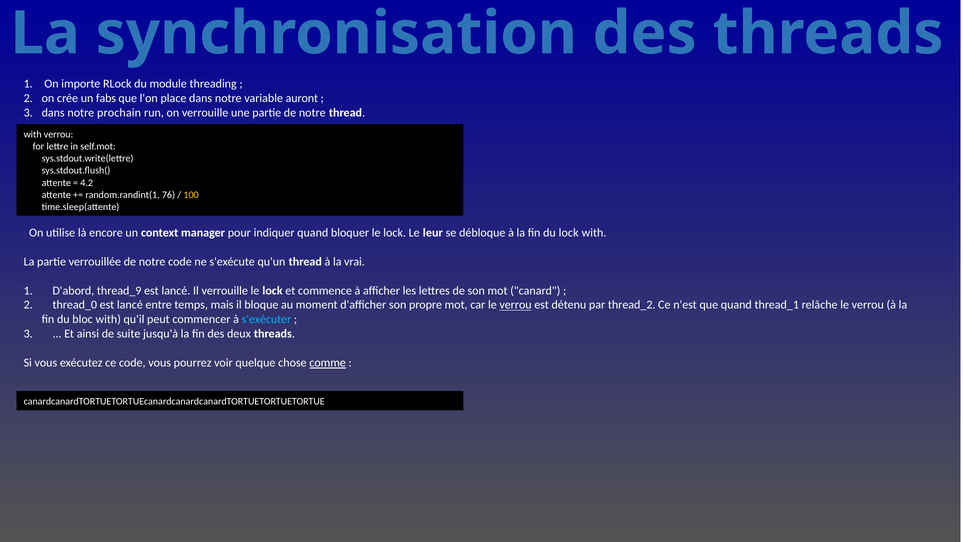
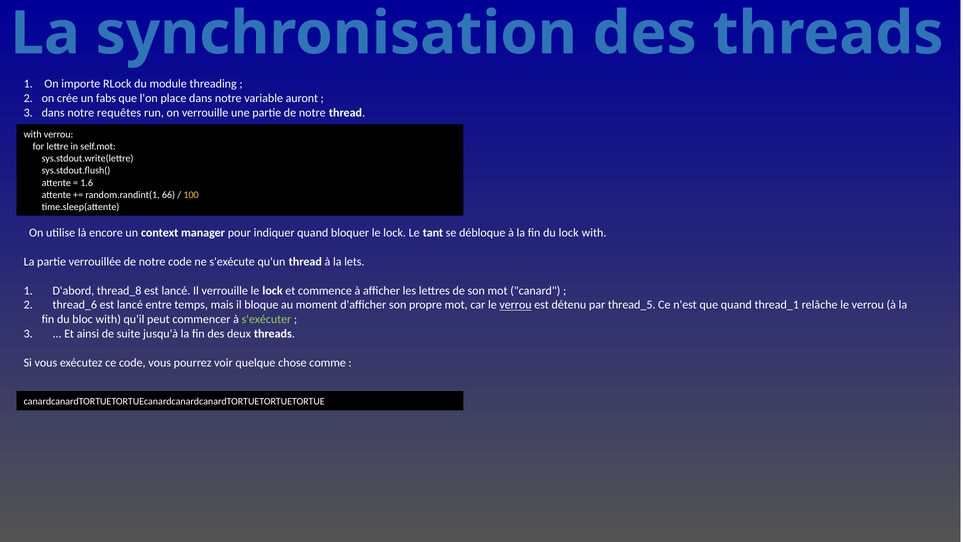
prochain: prochain -> requêtes (119, 113)
4.2: 4.2 -> 1.6 (87, 183)
76: 76 -> 66 (169, 195)
leur: leur -> tant (433, 233)
vrai: vrai -> lets (354, 261)
thread_9: thread_9 -> thread_8 (119, 290)
thread_0: thread_0 -> thread_6 (75, 305)
thread_2: thread_2 -> thread_5 (632, 305)
s'exécuter colour: light blue -> light green (266, 319)
comme underline: present -> none (328, 363)
